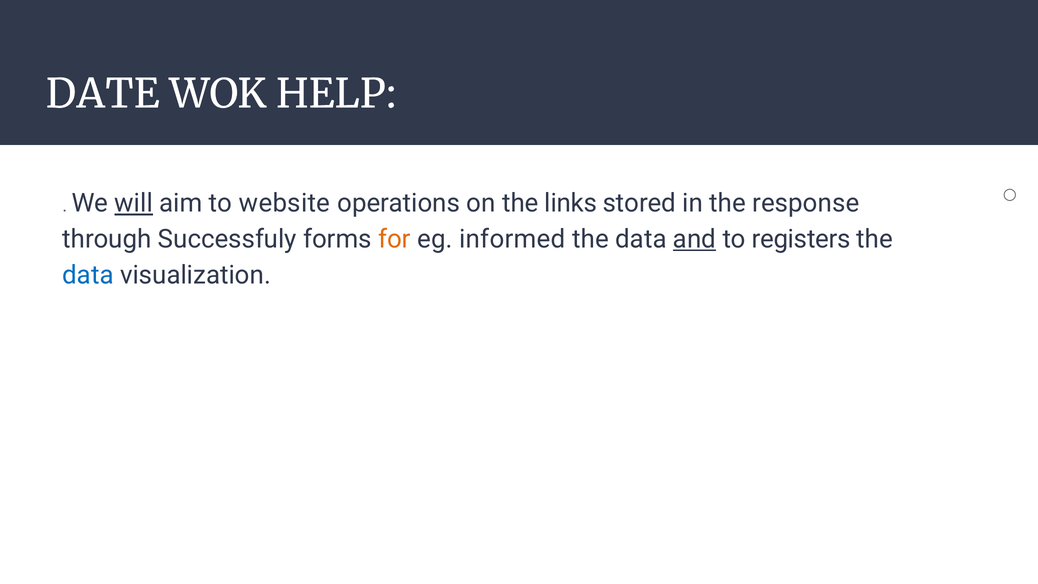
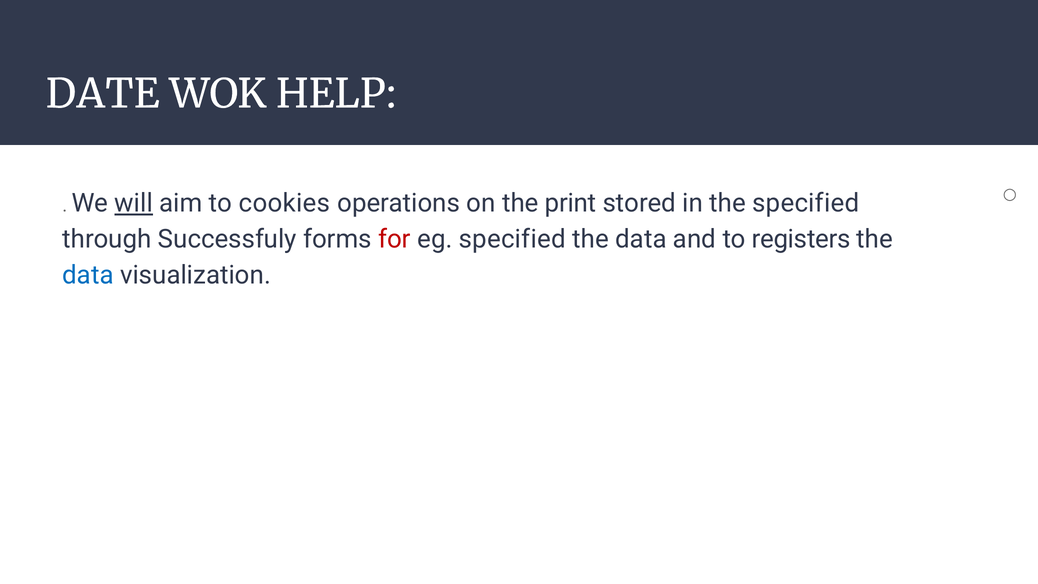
website: website -> cookies (284, 203)
links: links -> print (571, 203)
the response: response -> specified (806, 203)
for colour: orange -> red (394, 239)
eg informed: informed -> specified (512, 239)
and underline: present -> none (695, 239)
